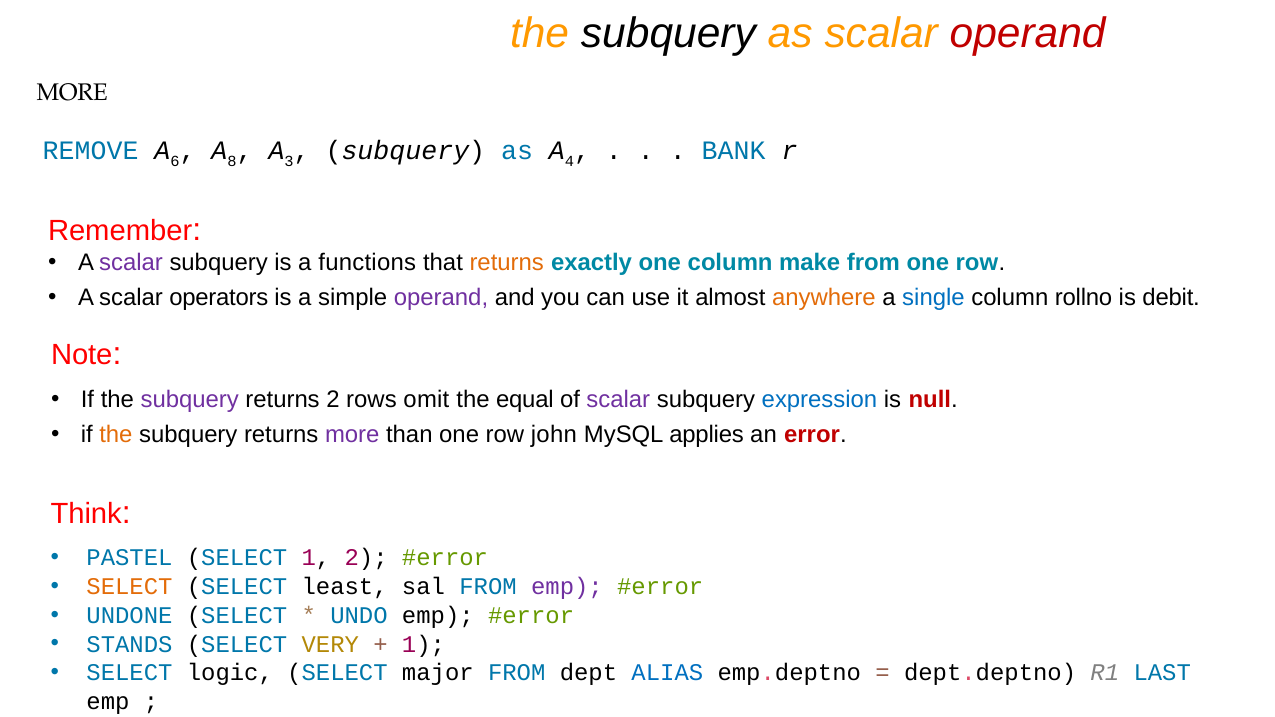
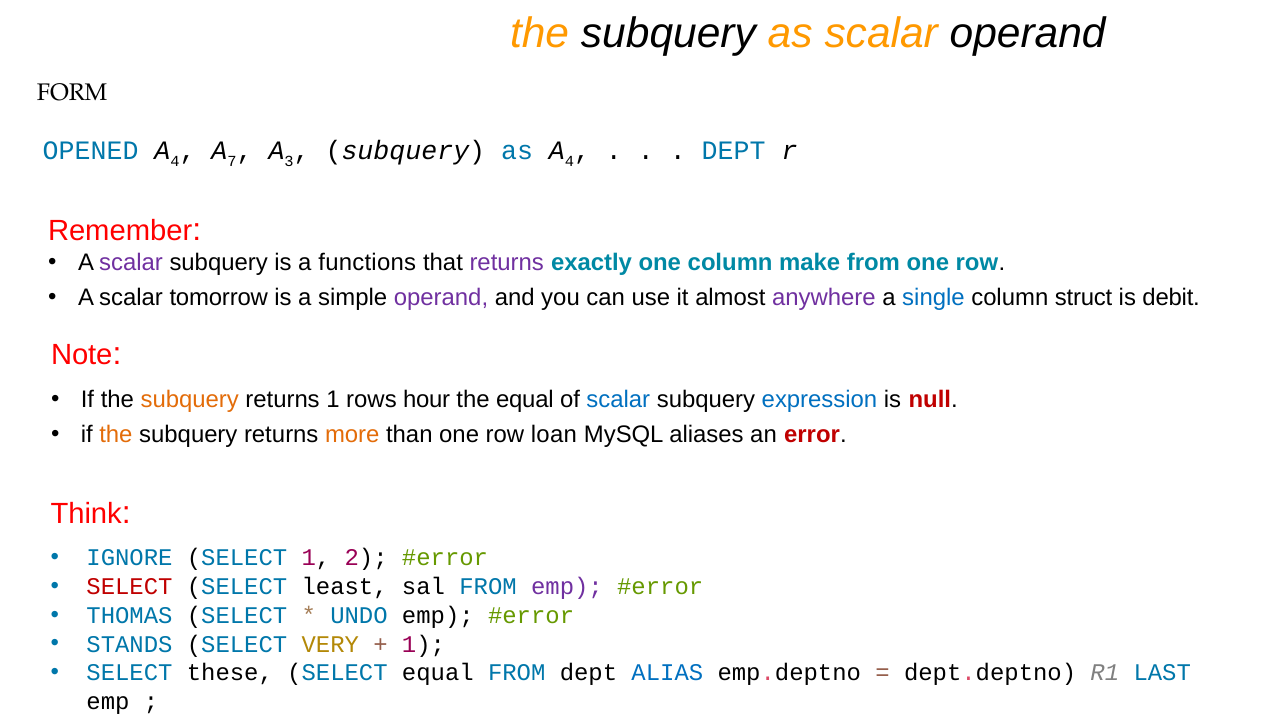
operand colour: red -> black (1028, 33)
MORE: MORE -> FORM (72, 93)
REMOVE: REMOVE -> OPENED (91, 151)
6: 6 -> 4 (175, 162)
8: 8 -> 7 (232, 162)
BANK: BANK -> DEPT (734, 151)
returns colour: orange -> purple (507, 263)
operators: operators -> tomorrow (219, 298)
anywhere colour: orange -> purple (824, 298)
rollno: rollno -> struct (1084, 298)
subquery colour: purple -> orange (190, 400)
returns 2: 2 -> 1 (333, 400)
omit: omit -> hour (427, 400)
scalar colour: purple -> blue (618, 400)
more colour: purple -> orange (352, 435)
john: john -> loan (554, 435)
applies: applies -> aliases (706, 435)
PASTEL: PASTEL -> IGNORE (129, 558)
SELECT colour: orange -> red (129, 587)
UNDONE: UNDONE -> THOMAS (129, 616)
logic: logic -> these (230, 673)
SELECT major: major -> equal (438, 673)
